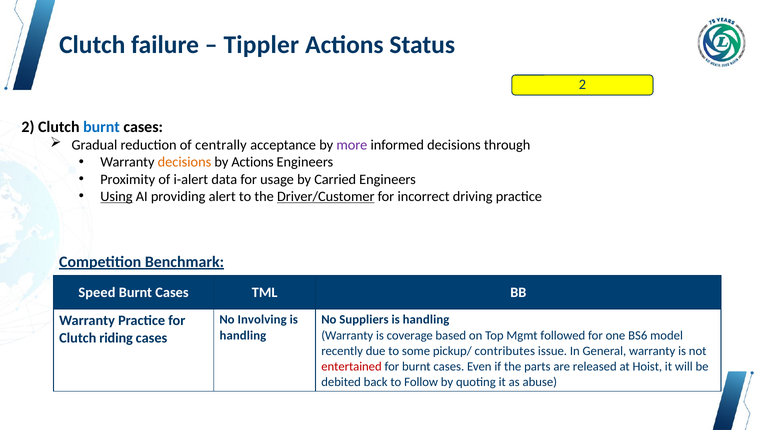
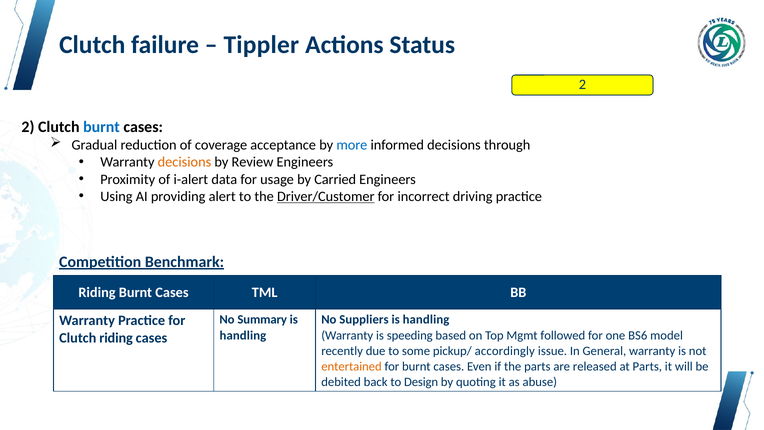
centrally: centrally -> coverage (221, 145)
more colour: purple -> blue (352, 145)
by Actions: Actions -> Review (252, 162)
Using underline: present -> none (116, 196)
Speed: Speed -> Riding (97, 292)
Involving: Involving -> Summary (262, 320)
coverage: coverage -> speeding (410, 335)
contributes: contributes -> accordingly (505, 351)
entertained colour: red -> orange (351, 366)
at Hoist: Hoist -> Parts (647, 366)
Follow: Follow -> Design (421, 382)
